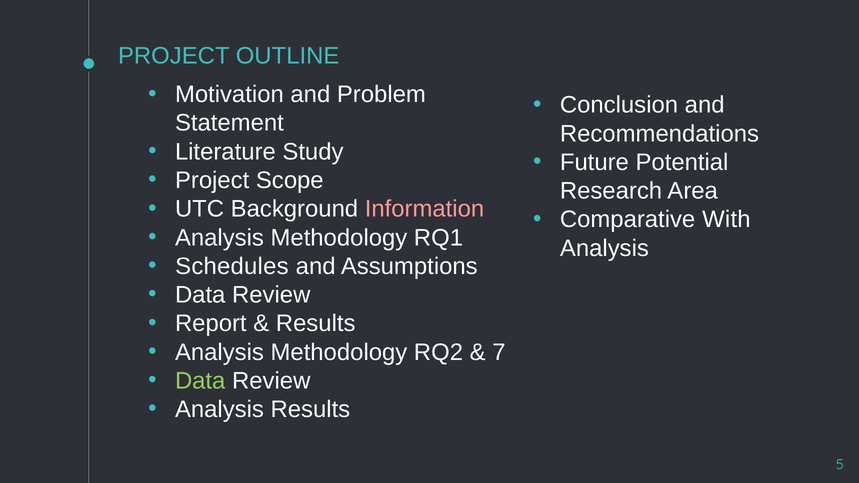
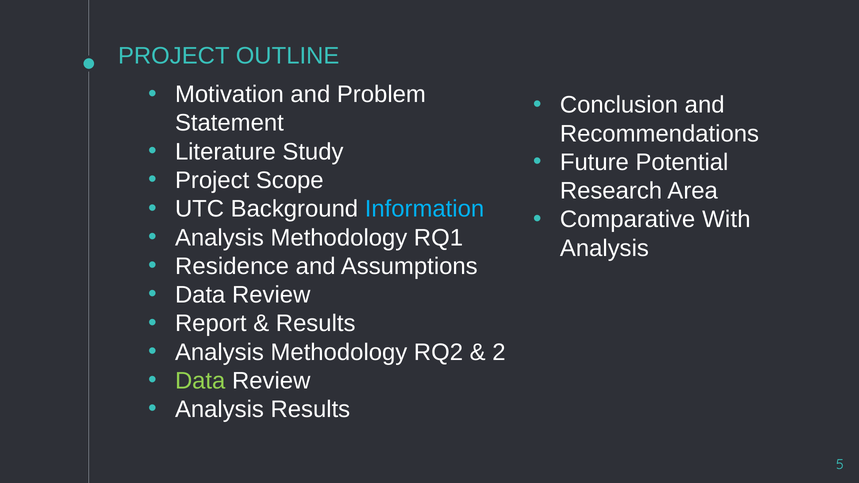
Information colour: pink -> light blue (425, 209)
Schedules: Schedules -> Residence (232, 266)
7: 7 -> 2 (499, 352)
